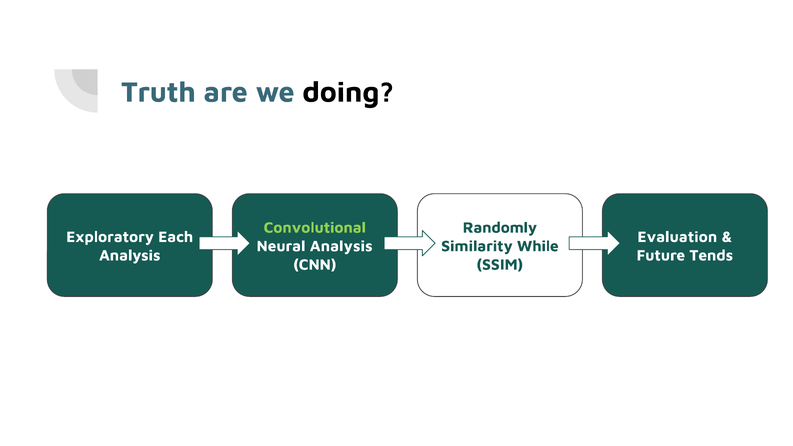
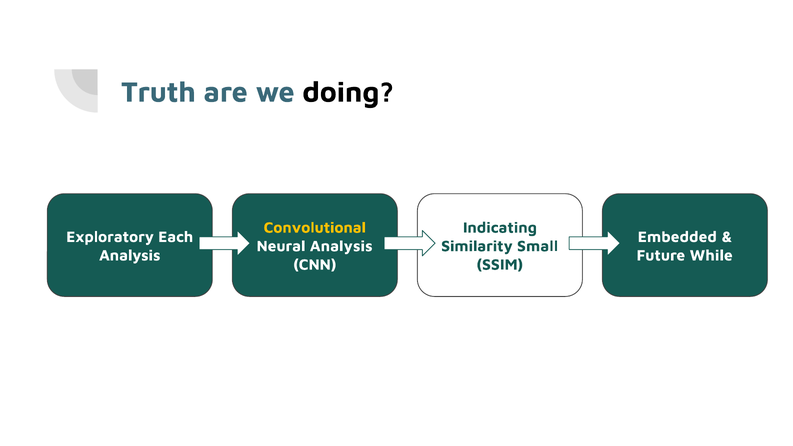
Convolutional colour: light green -> yellow (315, 228)
Randomly: Randomly -> Indicating (500, 228)
Evaluation: Evaluation -> Embedded (677, 237)
While: While -> Small (538, 246)
Tends: Tends -> While (711, 255)
